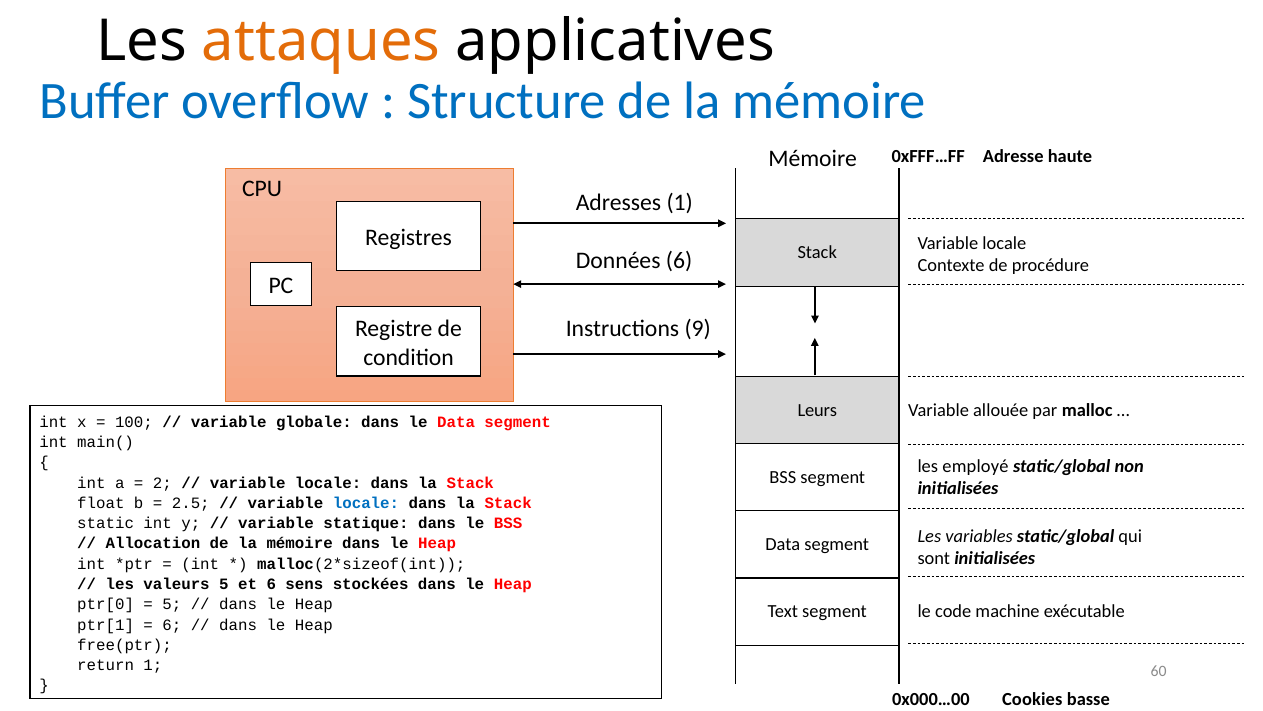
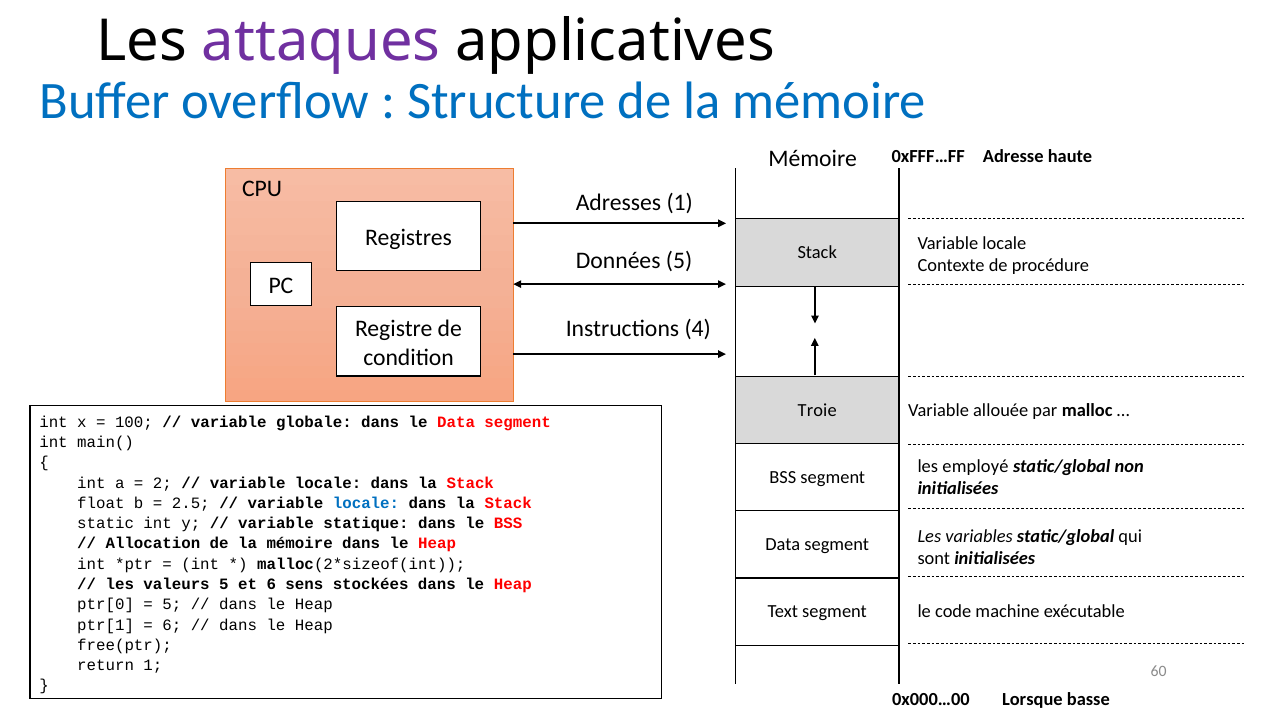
attaques colour: orange -> purple (321, 41)
Données 6: 6 -> 5 (679, 260)
9: 9 -> 4 (698, 328)
Leurs: Leurs -> Troie (817, 410)
Cookies: Cookies -> Lorsque (1032, 699)
